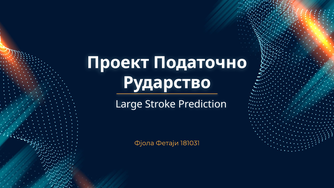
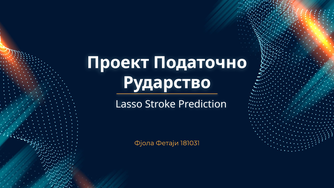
Large: Large -> Lasso (129, 104)
